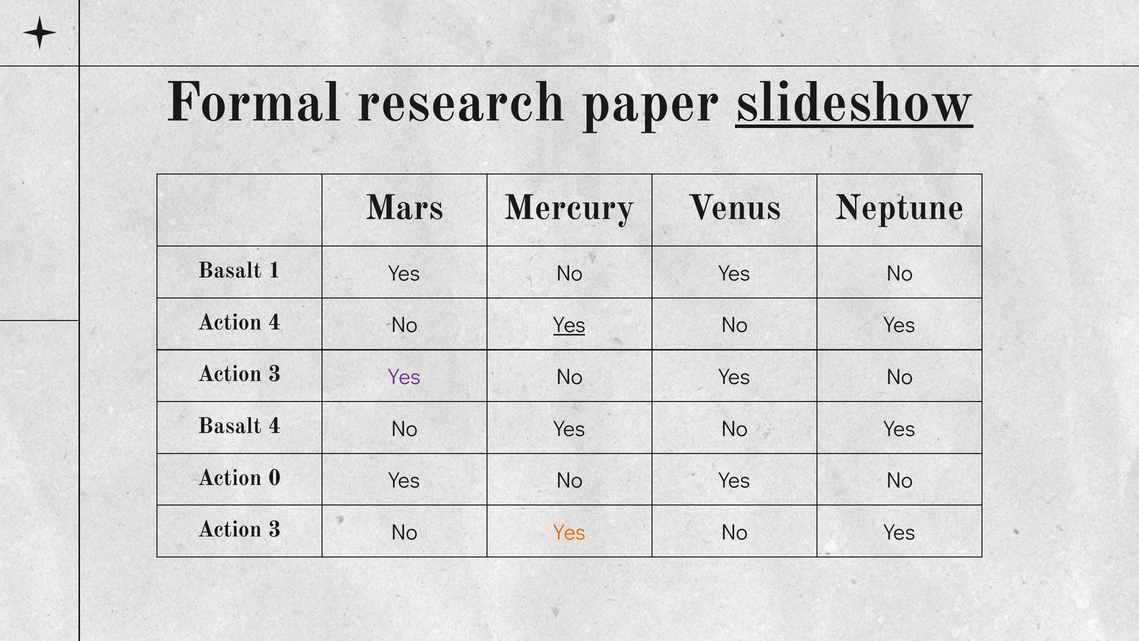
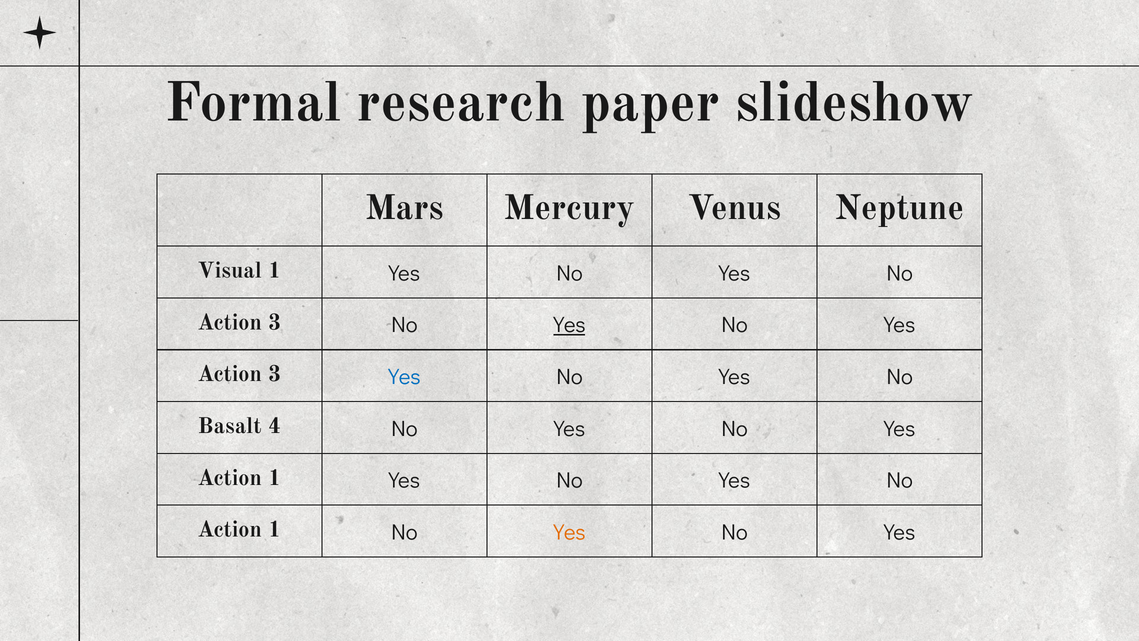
slideshow underline: present -> none (854, 103)
Basalt: Basalt -> Visual (230, 270)
4: 4 -> 3 (275, 322)
Yes colour: purple -> blue (404, 377)
0: 0 -> 1 (275, 478)
3: 3 -> 1 (275, 529)
